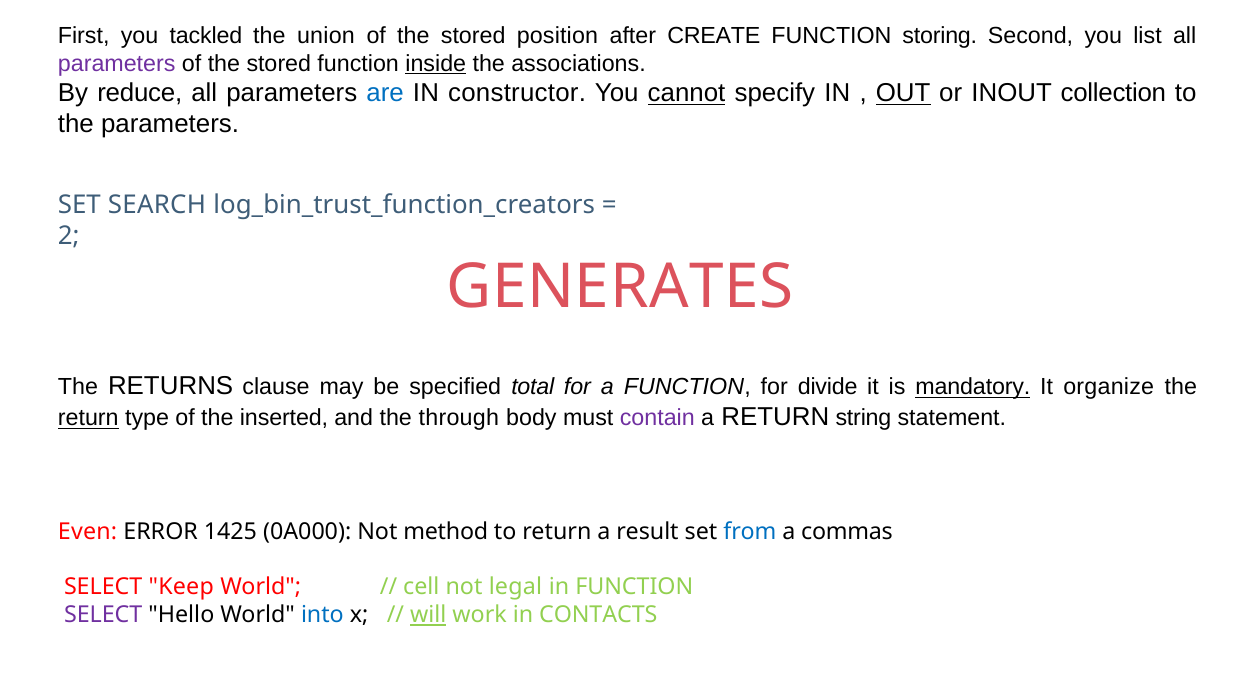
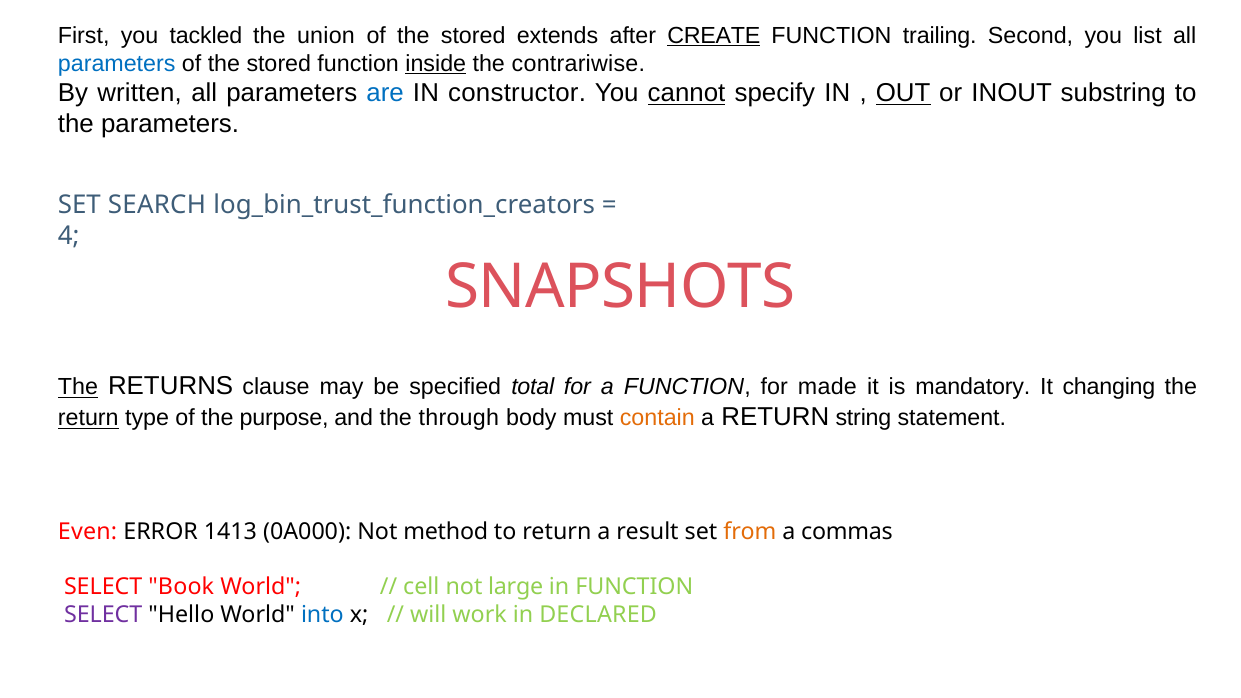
position: position -> extends (558, 36)
CREATE underline: none -> present (714, 36)
storing: storing -> trailing (940, 36)
parameters colour: purple -> blue (117, 64)
associations: associations -> contrariwise (578, 64)
reduce: reduce -> written (140, 93)
collection: collection -> substring (1113, 93)
2: 2 -> 4 (69, 236)
GENERATES: GENERATES -> SNAPSHOTS (621, 287)
The underline: none -> present (78, 387)
divide: divide -> made (827, 387)
mandatory underline: present -> none (973, 387)
organize: organize -> changing (1109, 387)
inserted: inserted -> purpose (284, 418)
contain colour: purple -> orange (657, 418)
1425: 1425 -> 1413 (230, 531)
from colour: blue -> orange (750, 531)
Keep: Keep -> Book (181, 587)
legal: legal -> large (516, 587)
will underline: present -> none (428, 615)
CONTACTS: CONTACTS -> DECLARED (598, 615)
